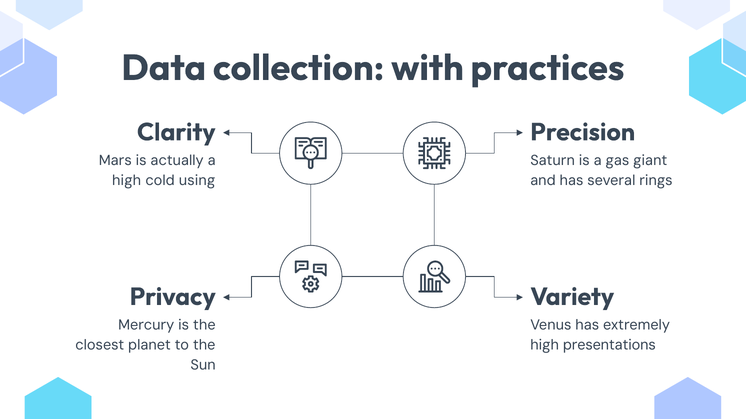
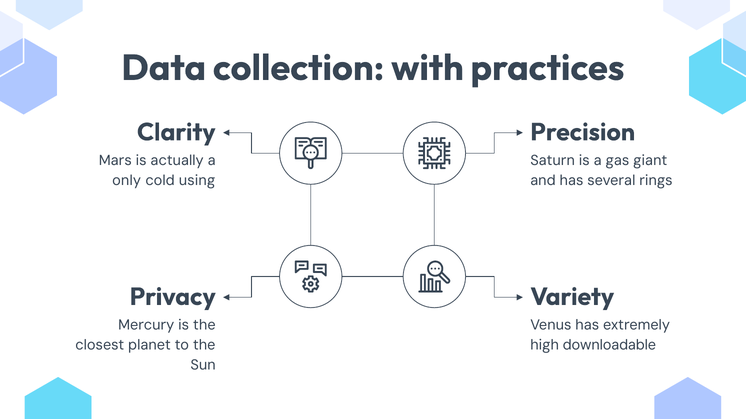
high: high -> only (127, 181)
presentations: presentations -> downloadable (609, 346)
